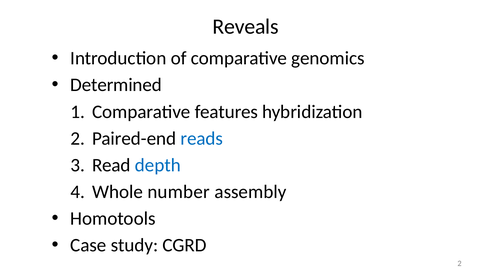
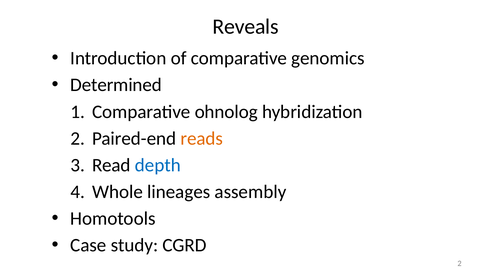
features: features -> ohnolog (226, 112)
reads colour: blue -> orange (202, 138)
number: number -> lineages (179, 192)
